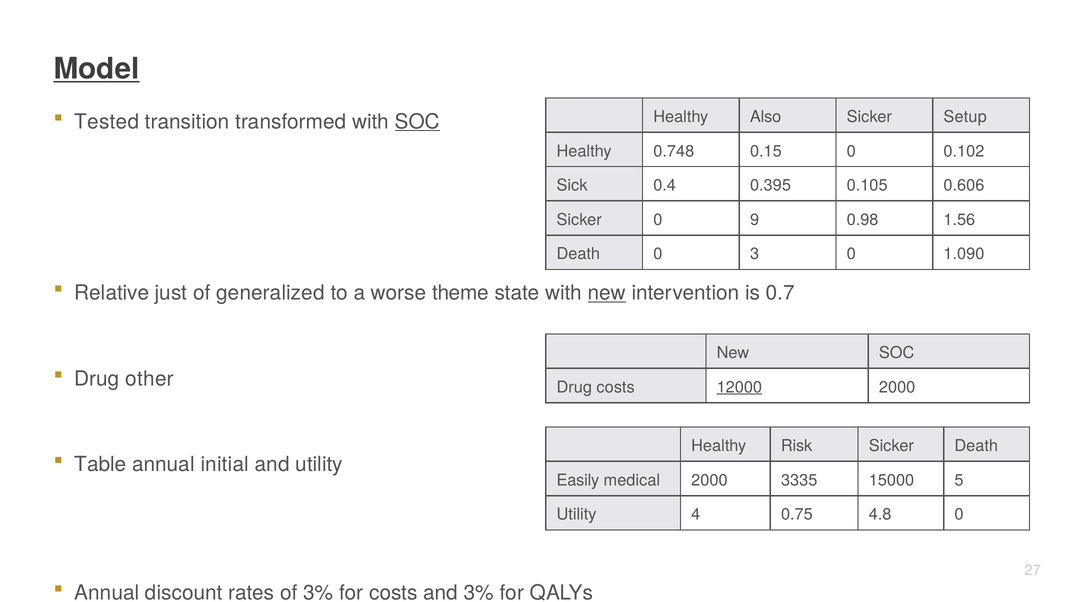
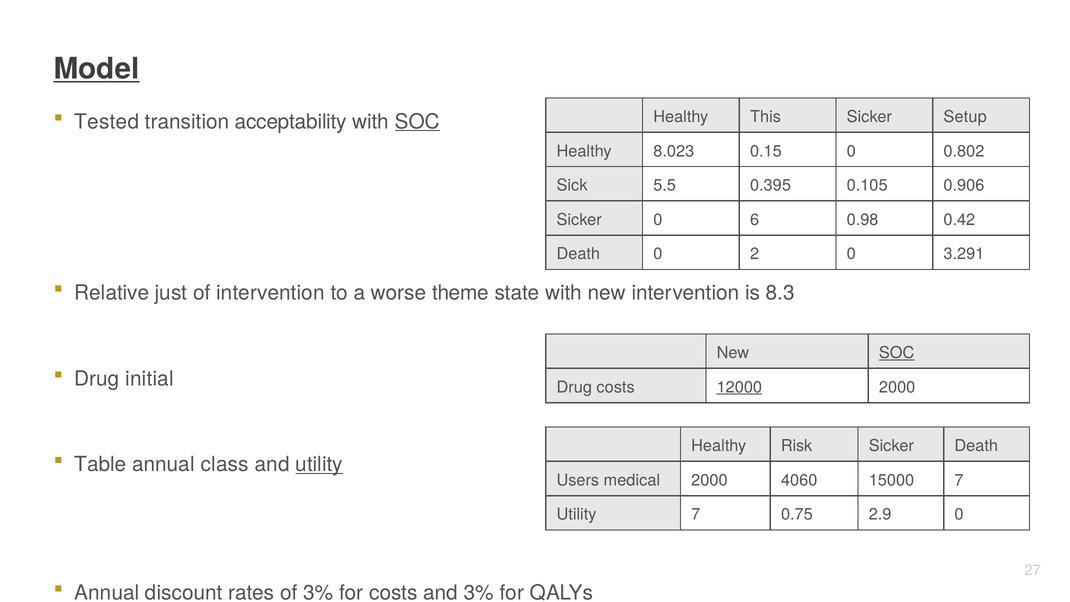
Also: Also -> This (765, 117)
transformed: transformed -> acceptability (291, 122)
0.748: 0.748 -> 8.023 (674, 151)
0.102: 0.102 -> 0.802 (964, 151)
0.4: 0.4 -> 5.5 (665, 185)
0.606: 0.606 -> 0.906 (964, 185)
9: 9 -> 6 (755, 220)
1.56: 1.56 -> 0.42 (959, 220)
3: 3 -> 2 (755, 254)
1.090: 1.090 -> 3.291 (964, 254)
of generalized: generalized -> intervention (270, 293)
new underline: present -> none (607, 293)
0.7: 0.7 -> 8.3 (780, 293)
SOC underline: none -> present (897, 353)
other: other -> initial (150, 379)
initial: initial -> class (225, 464)
utility underline: none -> present (319, 464)
Easily: Easily -> Users (578, 480)
3335: 3335 -> 4060 (799, 480)
15000 5: 5 -> 7 (959, 480)
Utility 4: 4 -> 7 (696, 514)
4.8: 4.8 -> 2.9 (880, 514)
